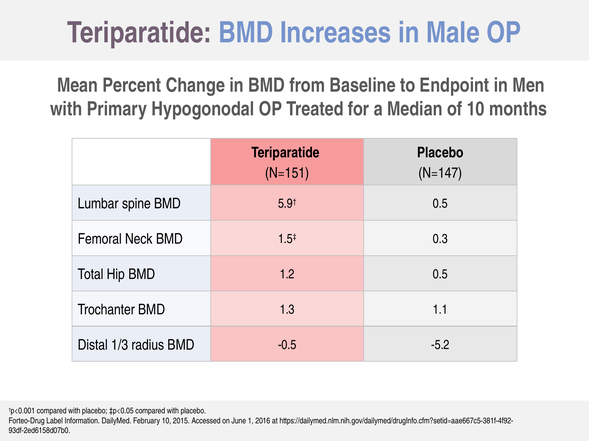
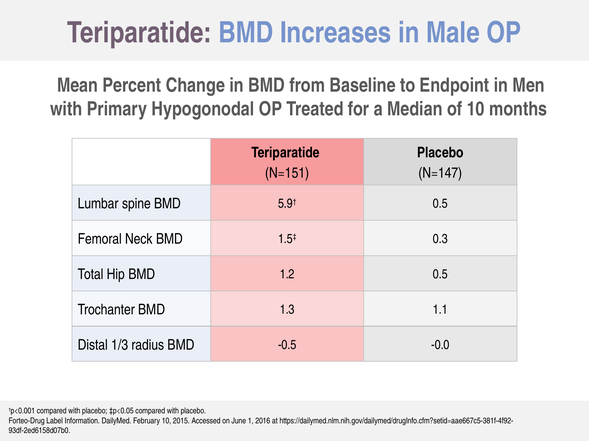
-5.2: -5.2 -> -0.0 (440, 345)
